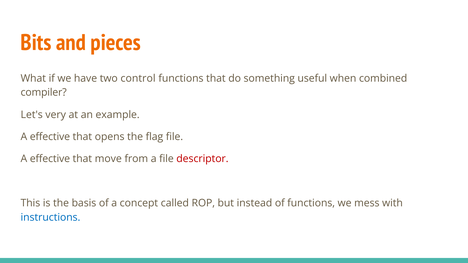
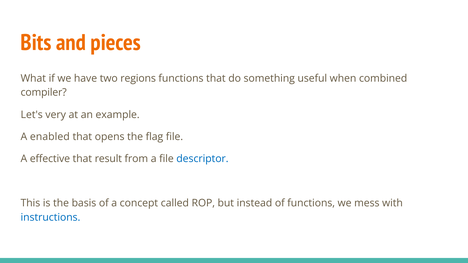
control: control -> regions (138, 78)
effective: effective -> enabled (50, 137)
move: move -> result (108, 159)
descriptor colour: red -> blue (202, 159)
